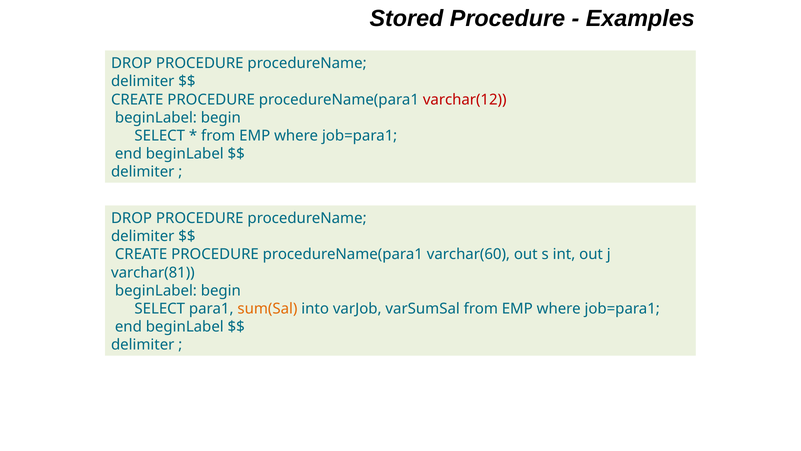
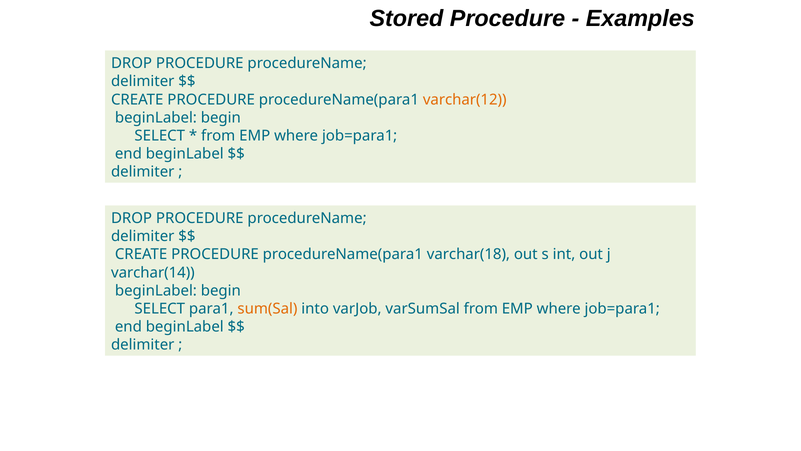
varchar(12 colour: red -> orange (465, 99)
varchar(60: varchar(60 -> varchar(18 (468, 254)
varchar(81: varchar(81 -> varchar(14 (153, 272)
